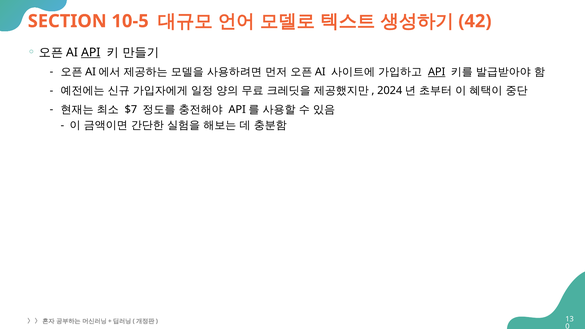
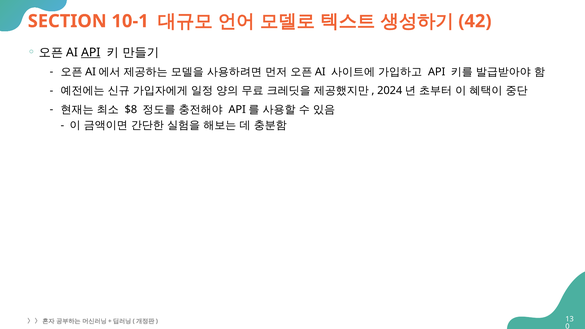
10-5: 10-5 -> 10-1 (130, 21)
API underline: present -> none (437, 72)
$7: $7 -> $8 (131, 110)
